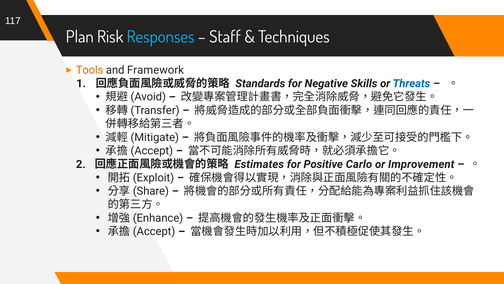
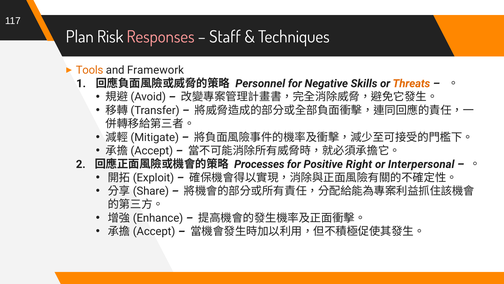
Responses colour: light blue -> pink (161, 37)
Standards: Standards -> Personnel (260, 83)
Threats colour: blue -> orange (411, 83)
Estimates: Estimates -> Processes (259, 164)
Carlo: Carlo -> Right (359, 164)
Improvement: Improvement -> Interpersonal (421, 164)
